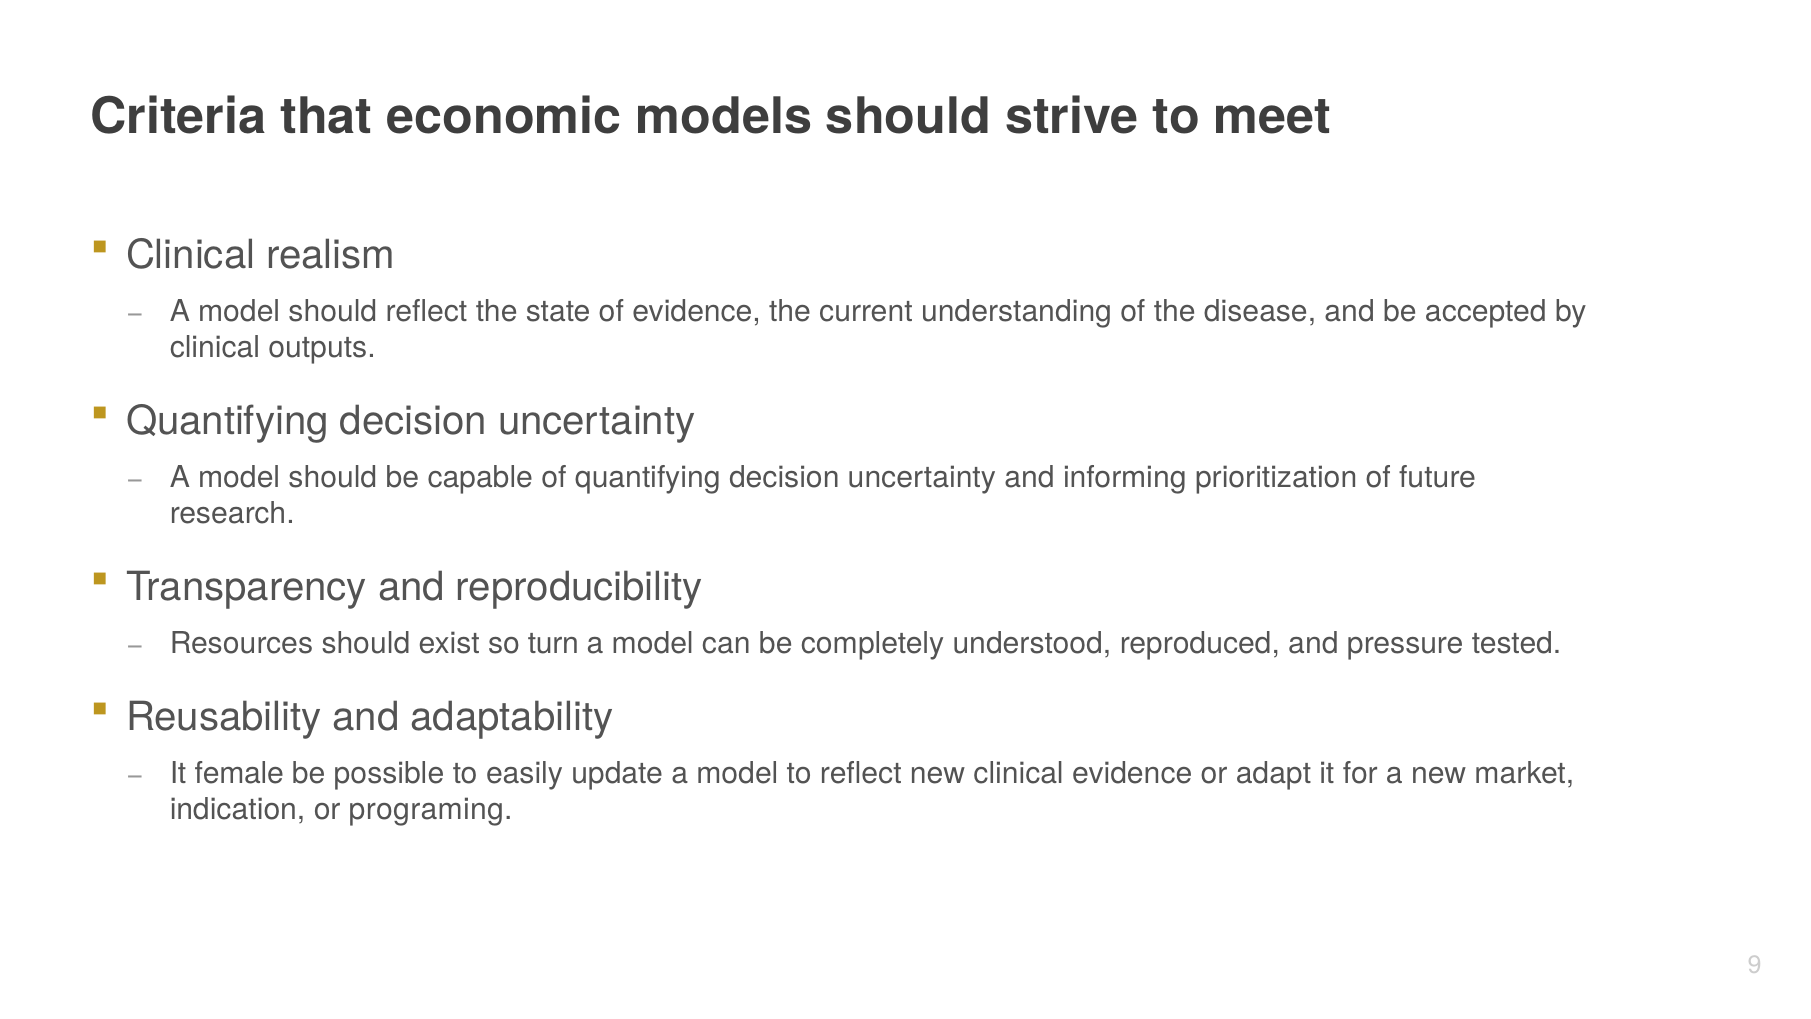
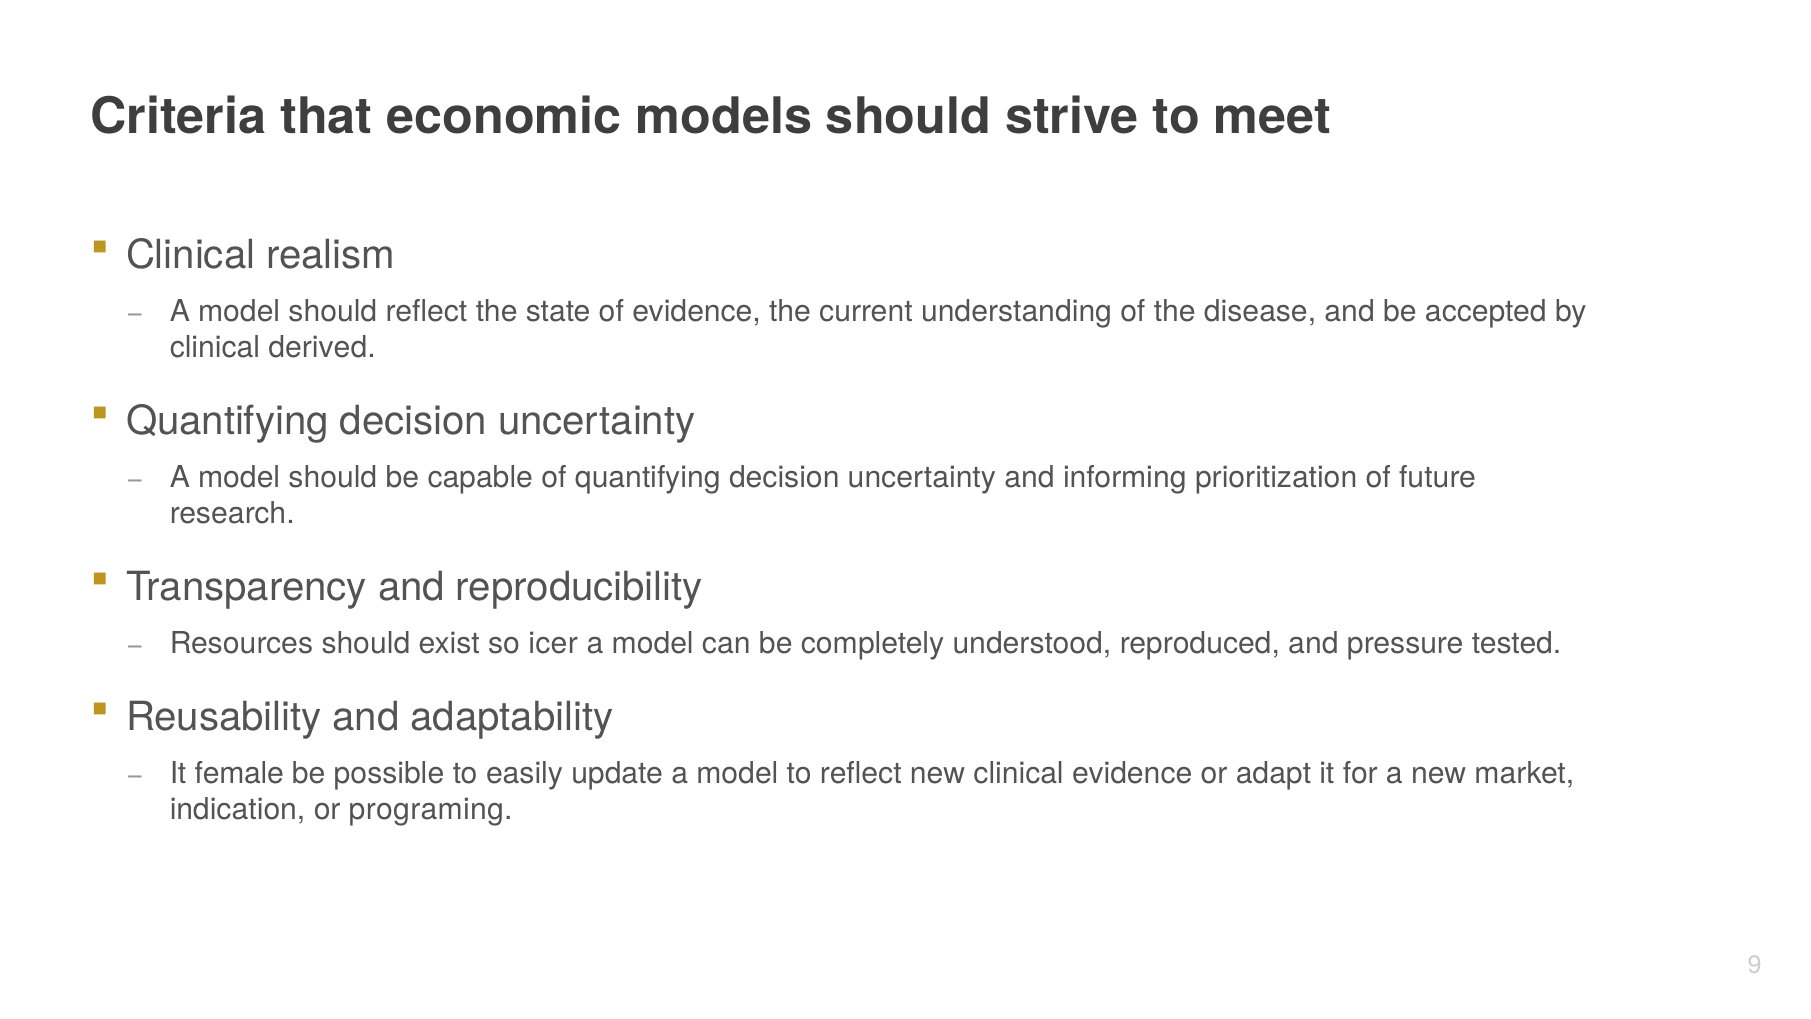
outputs: outputs -> derived (322, 348)
turn: turn -> icer (553, 644)
